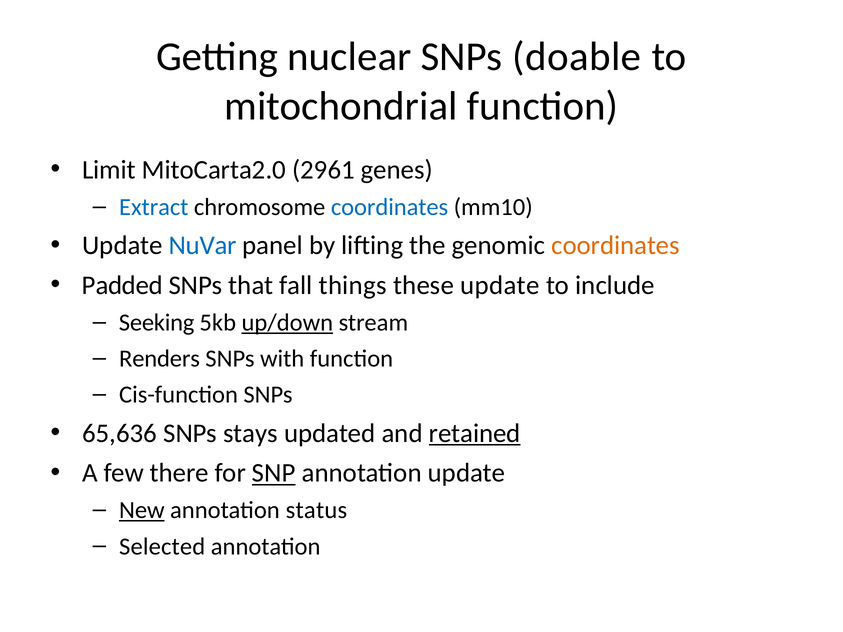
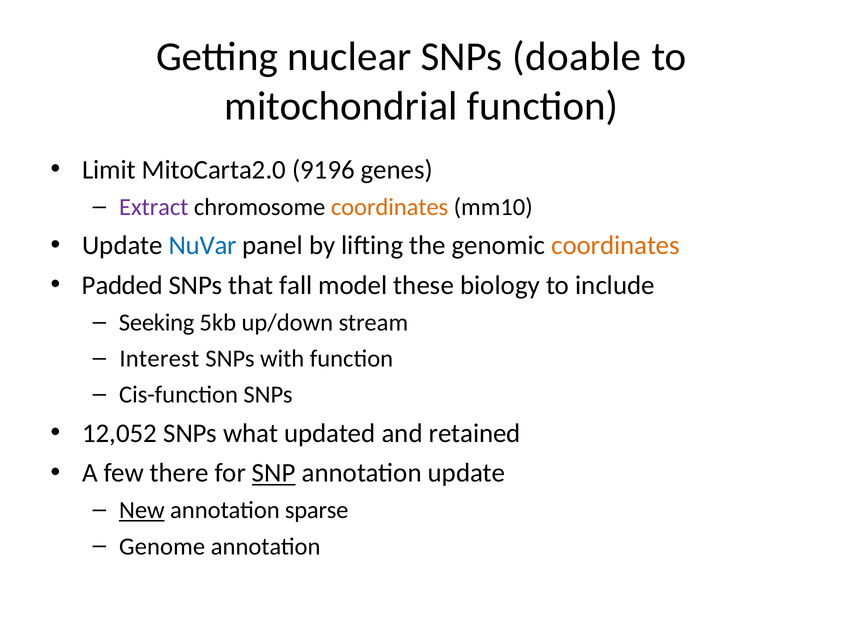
2961: 2961 -> 9196 (323, 170)
Extract colour: blue -> purple (154, 207)
coordinates colour: blue -> orange (390, 207)
things: things -> model (353, 285)
these update: update -> biology (500, 285)
up/down underline: present -> none (287, 323)
Renders: Renders -> Interest (159, 359)
65,636: 65,636 -> 12,052 (120, 433)
stays: stays -> what (251, 433)
retained underline: present -> none (475, 433)
status: status -> sparse (317, 511)
Selected: Selected -> Genome (162, 547)
